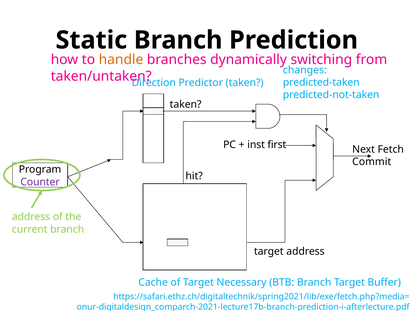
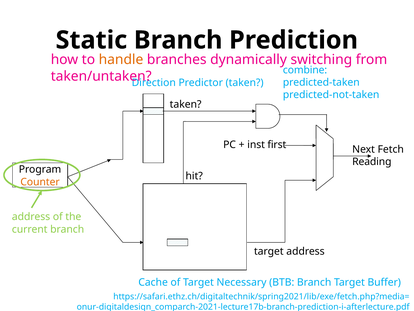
changes: changes -> combine (305, 70)
Commit: Commit -> Reading (372, 162)
Counter colour: purple -> orange (40, 182)
